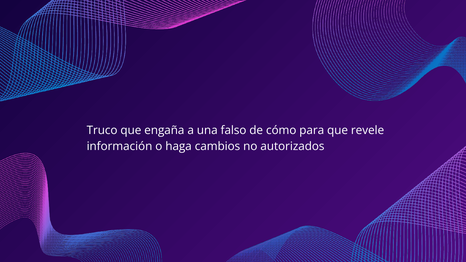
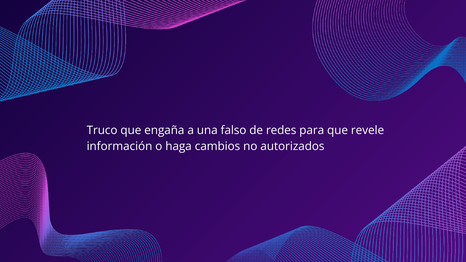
cómo: cómo -> redes (281, 130)
